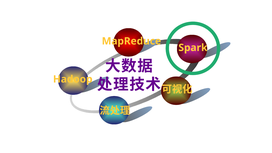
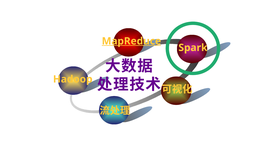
MapReduce underline: none -> present (131, 41)
